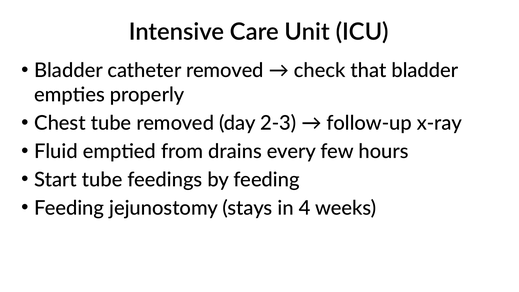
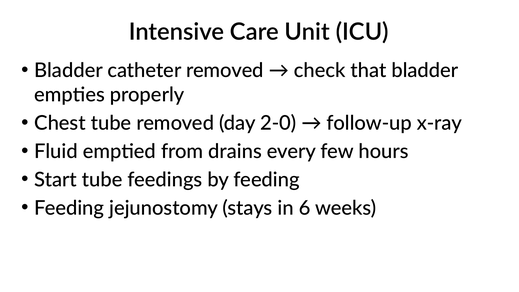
2-3: 2-3 -> 2-0 (278, 123)
4: 4 -> 6 (305, 208)
